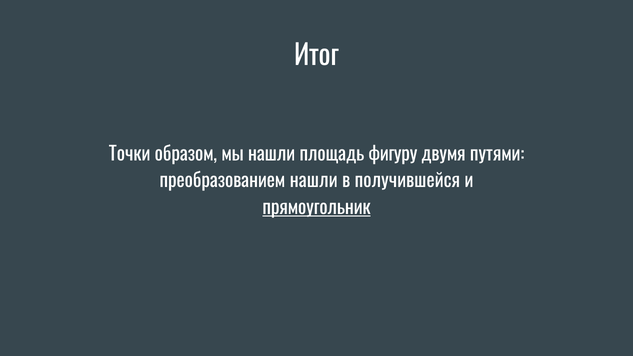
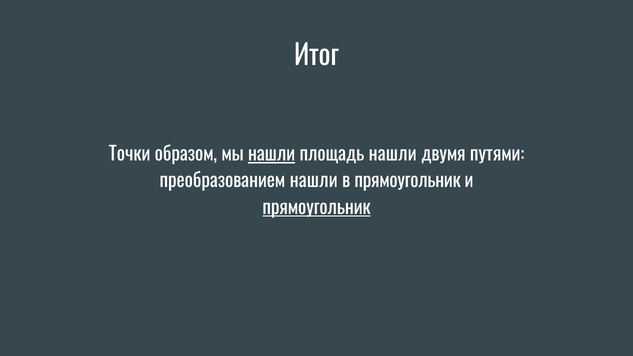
нашли underline: none -> present (272, 154)
площадь фигуру: фигуру -> нашли (393, 154)
в получившейся: получившейся -> прямоугольник (408, 181)
